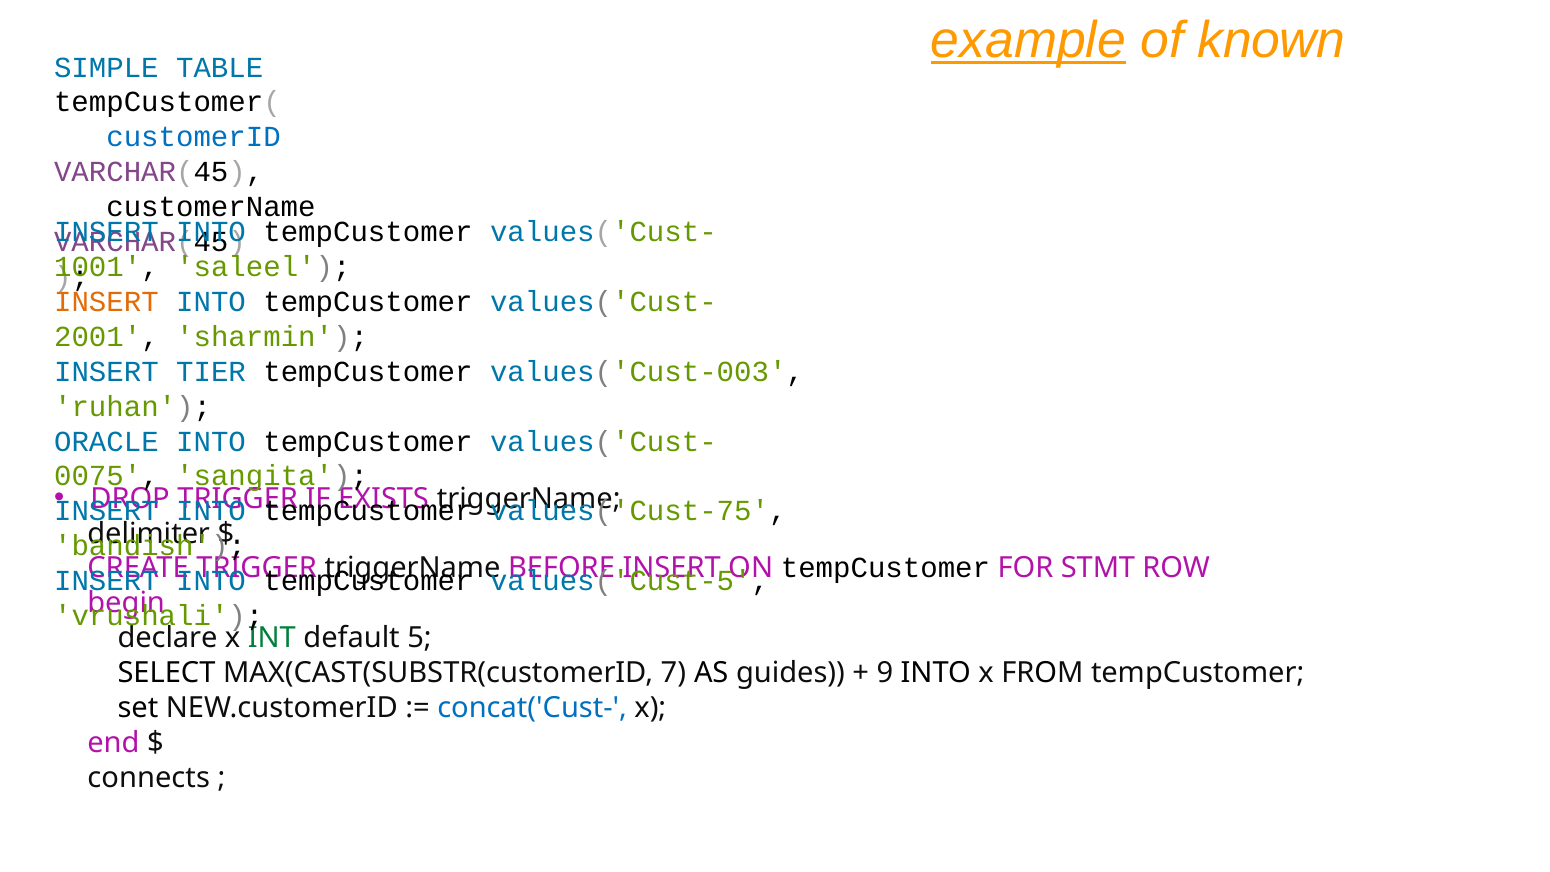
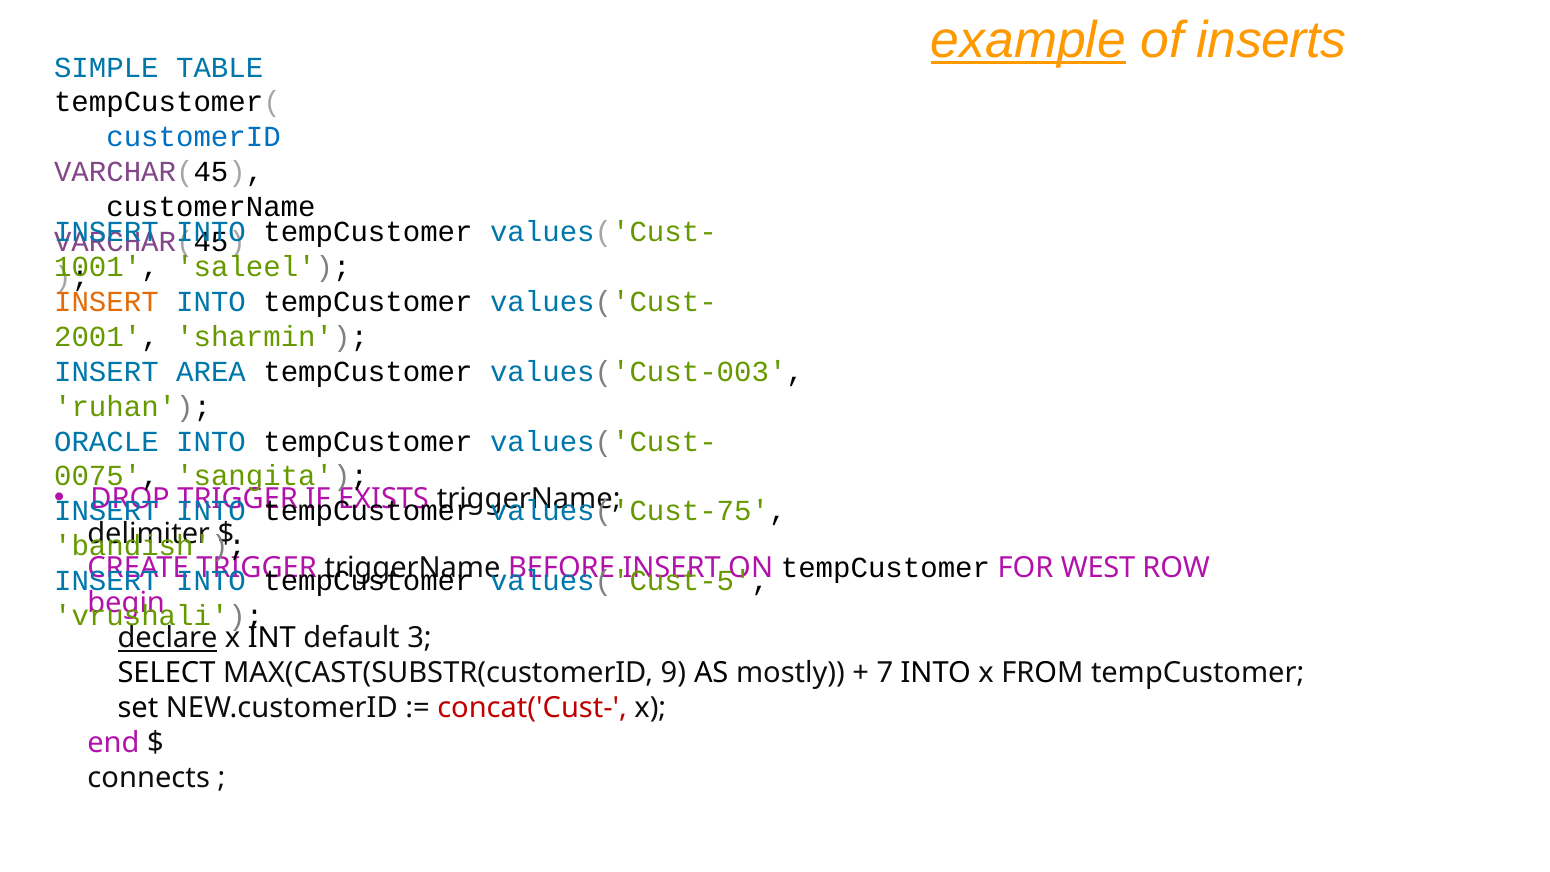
known: known -> inserts (1271, 40)
TIER: TIER -> AREA (211, 372)
STMT: STMT -> WEST (1098, 568)
declare underline: none -> present (168, 638)
INT colour: green -> black (272, 638)
5: 5 -> 3 (420, 638)
7: 7 -> 9 (673, 673)
guides: guides -> mostly (790, 673)
9: 9 -> 7 (885, 673)
concat('Cust- colour: blue -> red (532, 708)
